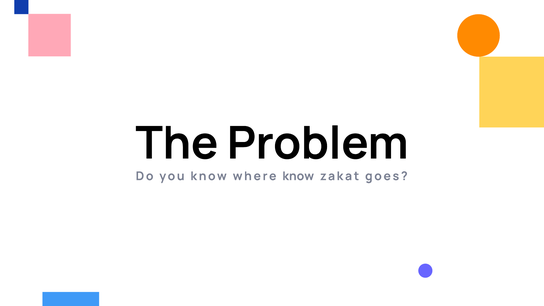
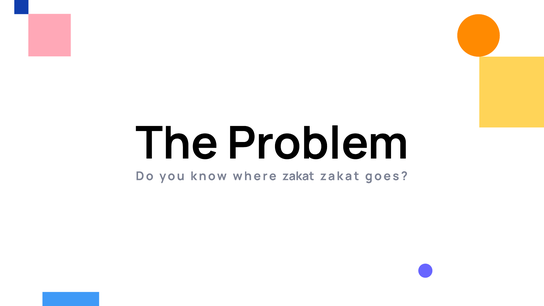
where know: know -> zakat (298, 176)
